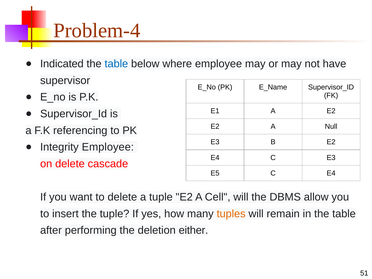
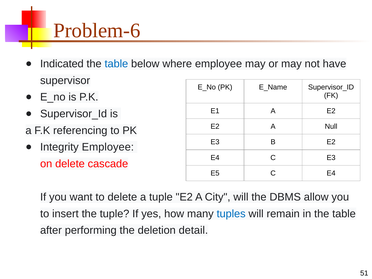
Problem-4: Problem-4 -> Problem-6 (97, 31)
Cell: Cell -> City (218, 197)
tuples colour: orange -> blue (231, 214)
either: either -> detail (193, 230)
